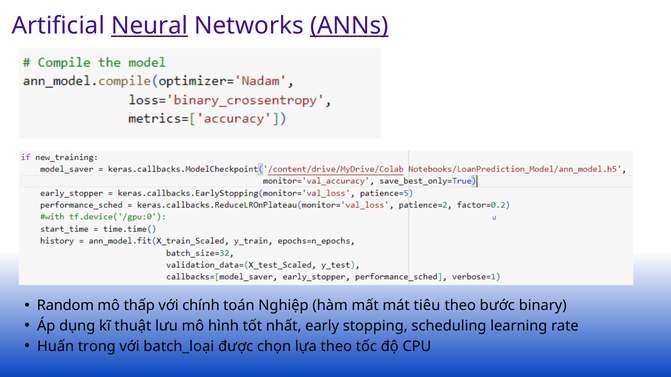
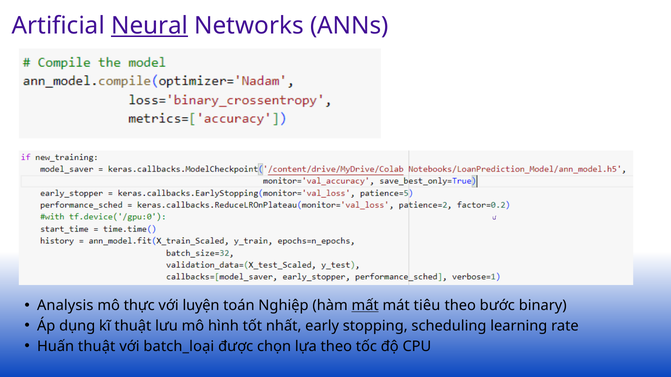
ANNs underline: present -> none (349, 26)
Random: Random -> Analysis (65, 306)
thấp: thấp -> thực (139, 306)
chính: chính -> luyện (201, 306)
mất underline: none -> present (365, 306)
Huấn trong: trong -> thuật (97, 347)
